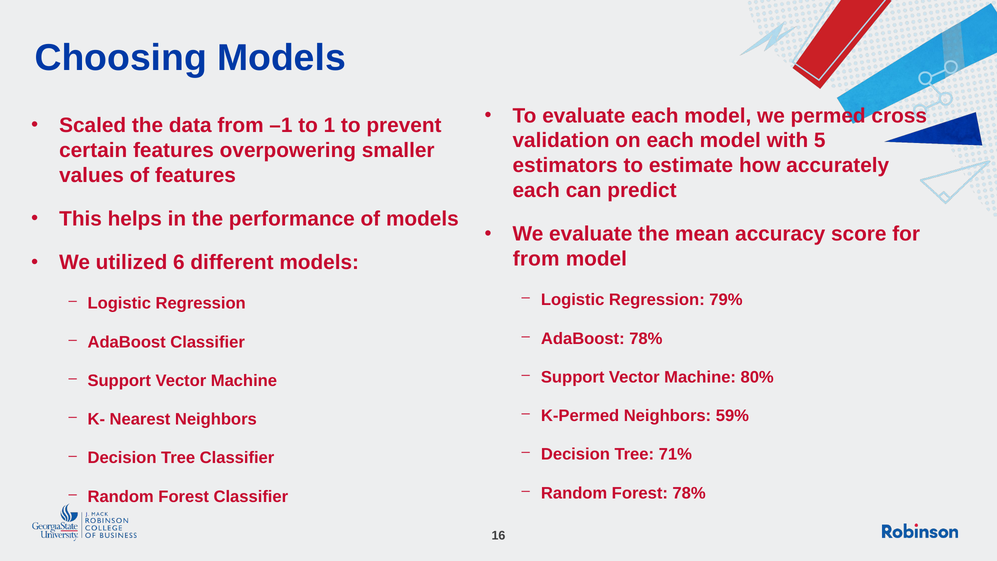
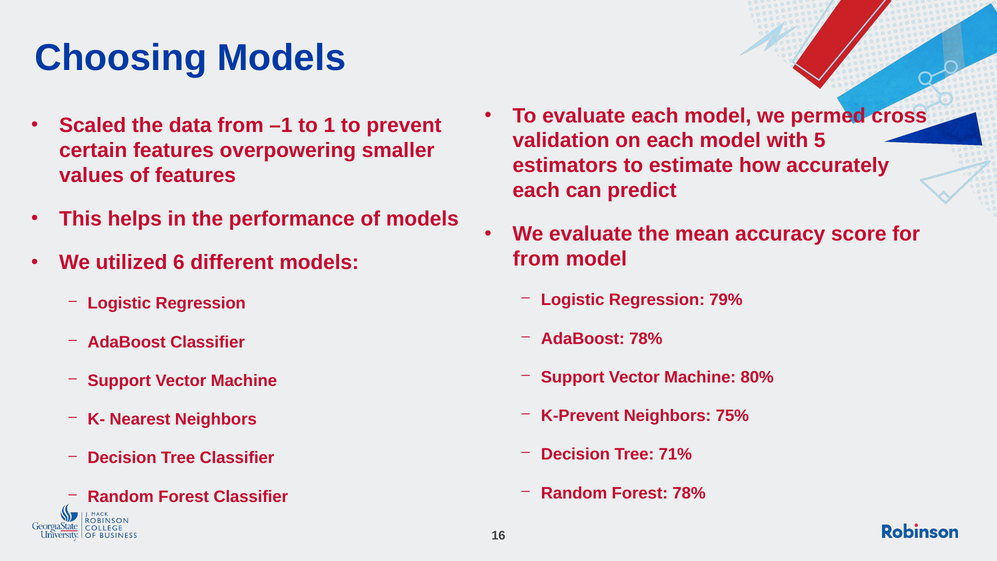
K-Permed: K-Permed -> K-Prevent (580, 416)
59%: 59% -> 75% (732, 416)
